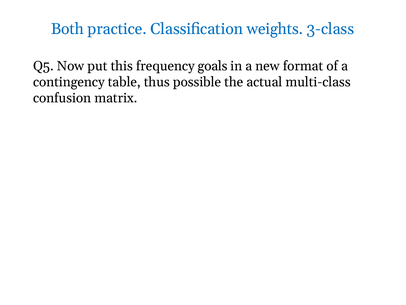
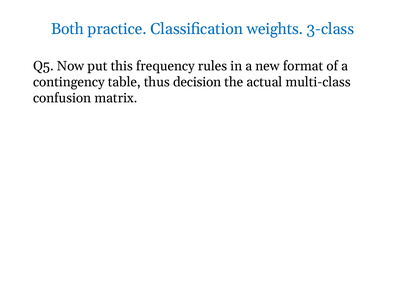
goals: goals -> rules (212, 66)
possible: possible -> decision (197, 82)
